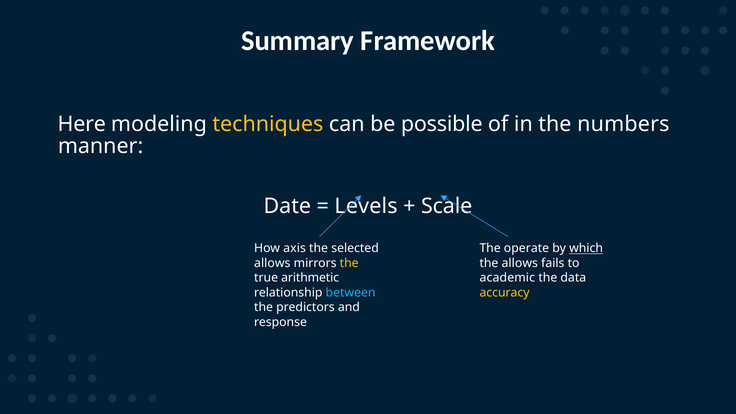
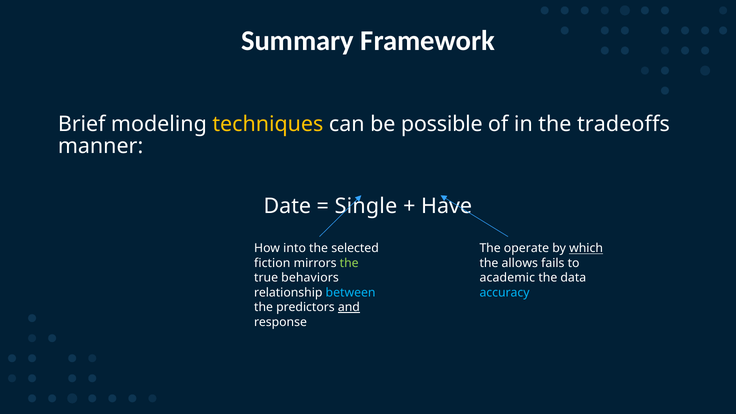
Here: Here -> Brief (82, 124)
numbers: numbers -> tradeoffs (623, 124)
Levels: Levels -> Single (366, 206)
Scale: Scale -> Have (447, 206)
axis: axis -> into (295, 248)
allows: allows -> fiction (272, 263)
the colour: yellow -> light green (349, 263)
arithmetic: arithmetic -> behaviors (310, 278)
accuracy colour: yellow -> light blue (505, 293)
and underline: none -> present (349, 307)
